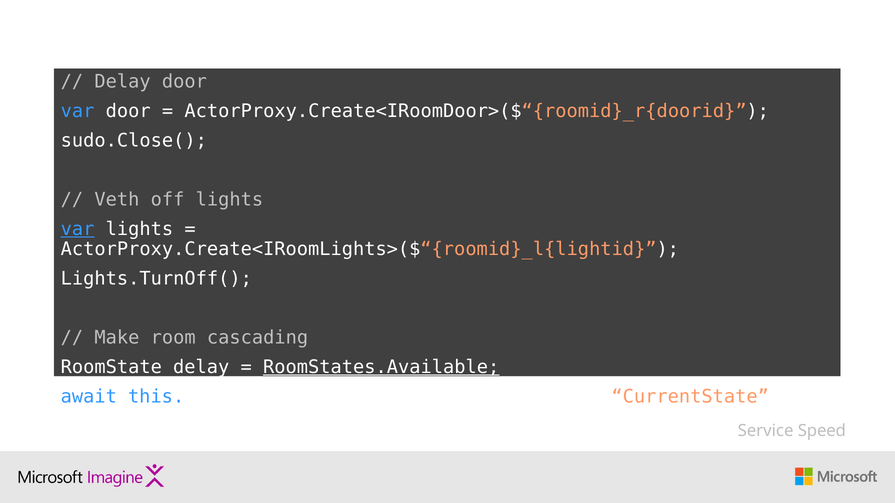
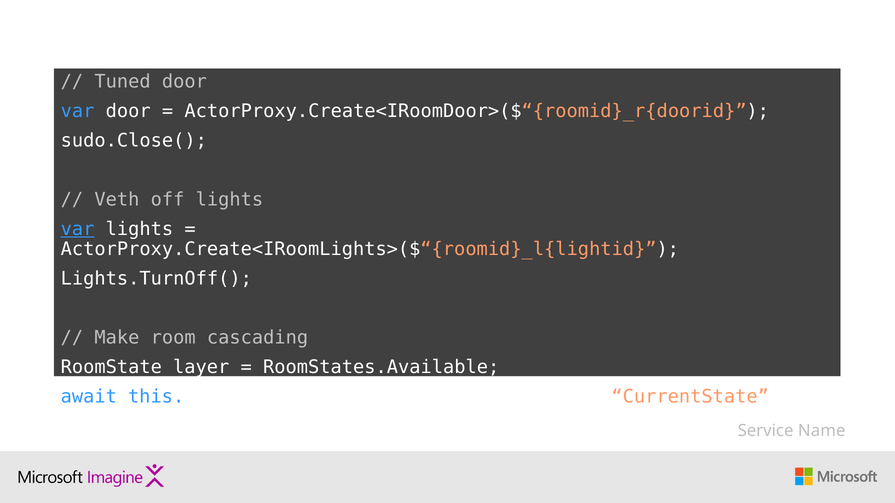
Delay: Delay -> Tuned (123, 82)
RoomState delay: delay -> layer (201, 367)
RoomStates.Available underline: present -> none (381, 367)
Speed: Speed -> Name (822, 431)
